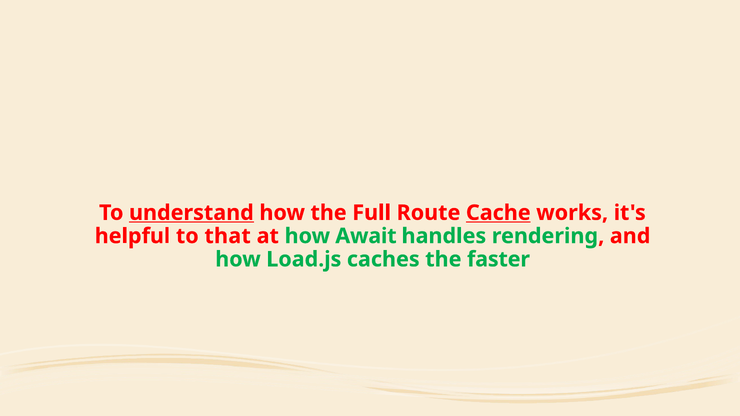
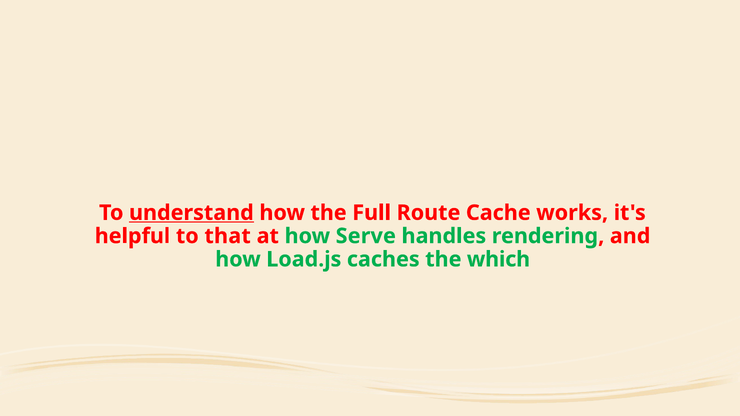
Cache underline: present -> none (498, 213)
Await: Await -> Serve (366, 236)
faster: faster -> which (498, 259)
